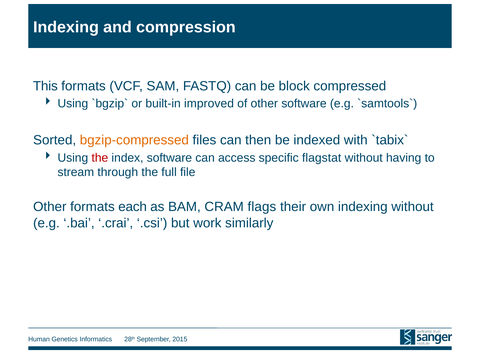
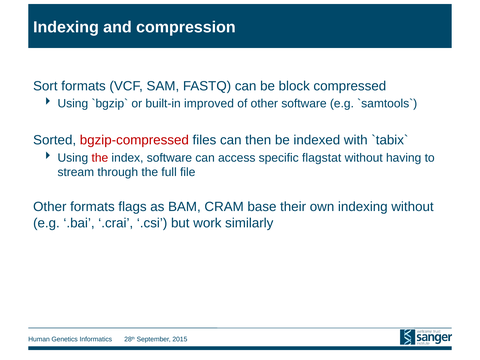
This: This -> Sort (45, 86)
bgzip-compressed colour: orange -> red (134, 140)
each: each -> flags (133, 207)
flags: flags -> base (262, 207)
